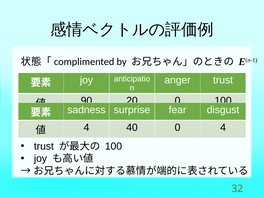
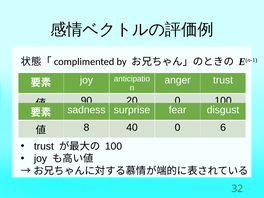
4: 4 -> 8 (86, 127)
0 4: 4 -> 6 (223, 127)
